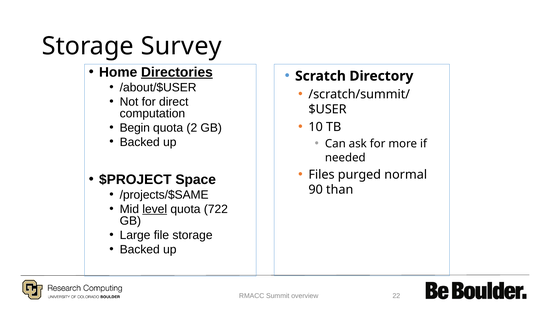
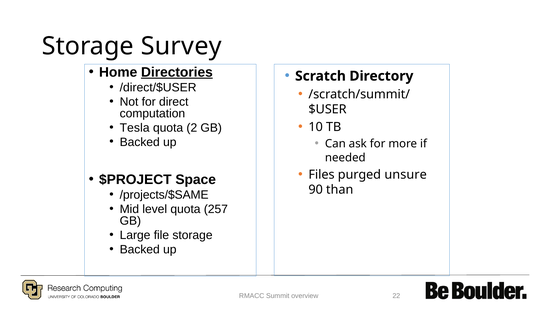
/about/$USER: /about/$USER -> /direct/$USER (158, 87)
Begin: Begin -> Tesla (135, 128)
normal: normal -> unsure (406, 174)
level underline: present -> none (155, 209)
722: 722 -> 257 (216, 209)
